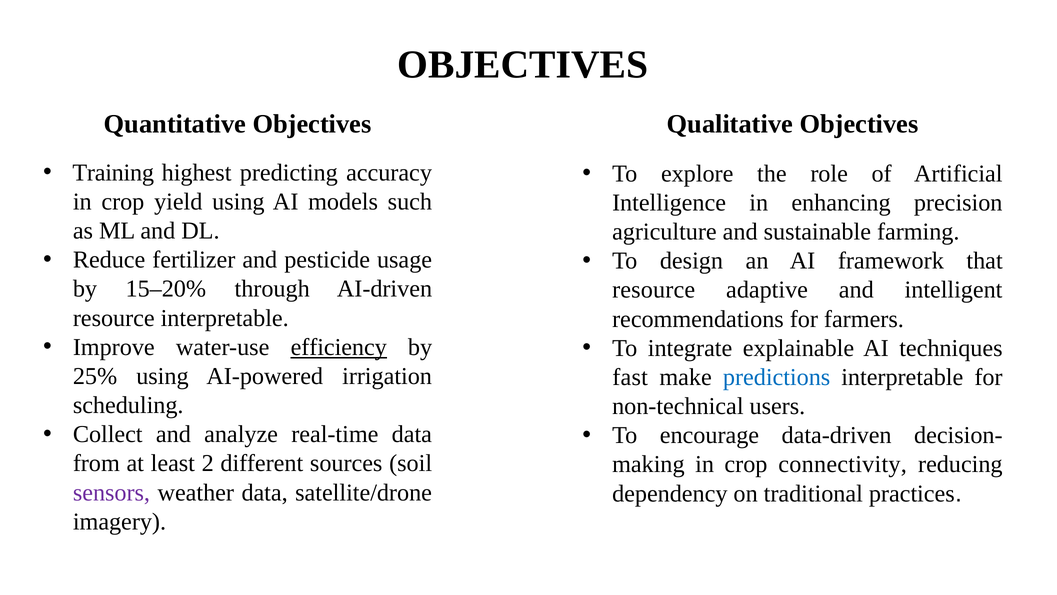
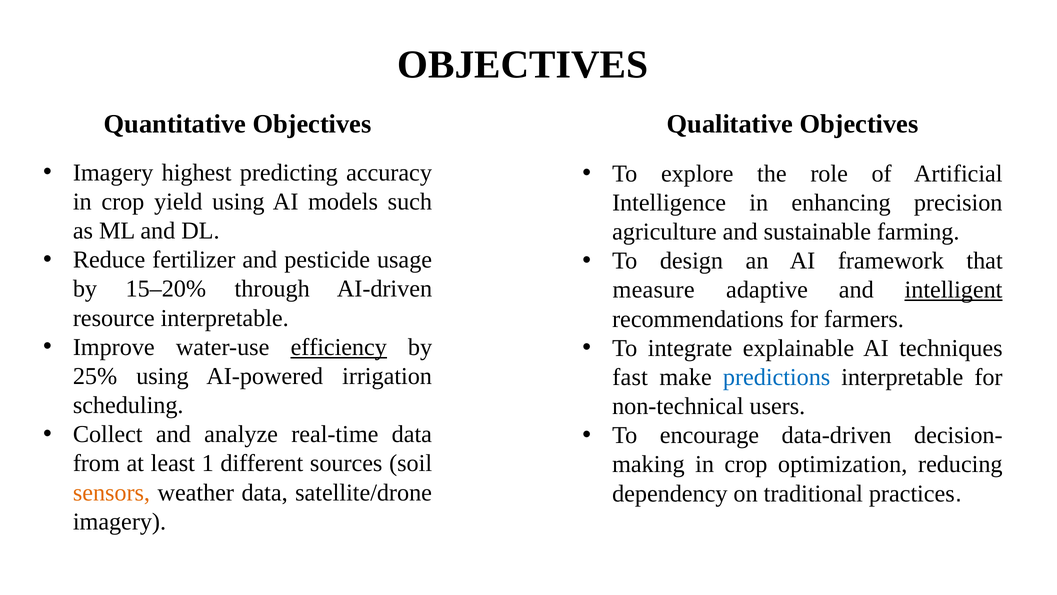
Training: Training -> Imagery (113, 173)
resource: resource -> measure (654, 290)
intelligent underline: none -> present (954, 290)
2: 2 -> 1 (208, 463)
connectivity: connectivity -> optimization (843, 464)
sensors colour: purple -> orange (111, 492)
